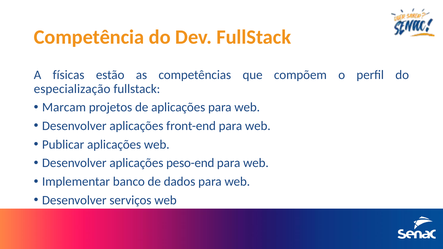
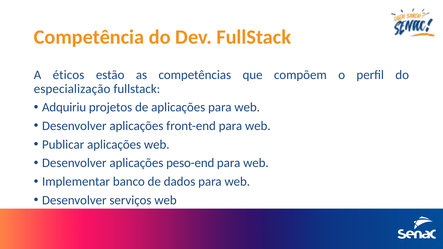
físicas: físicas -> éticos (69, 75)
Marcam: Marcam -> Adquiriu (64, 107)
